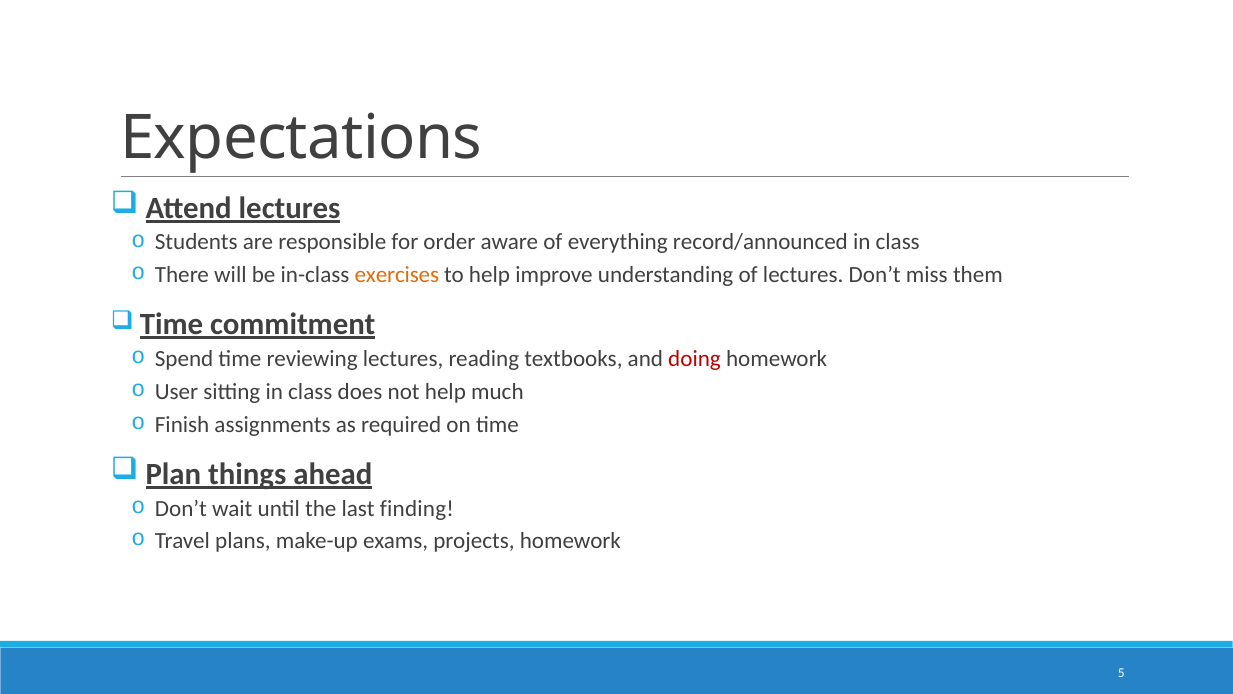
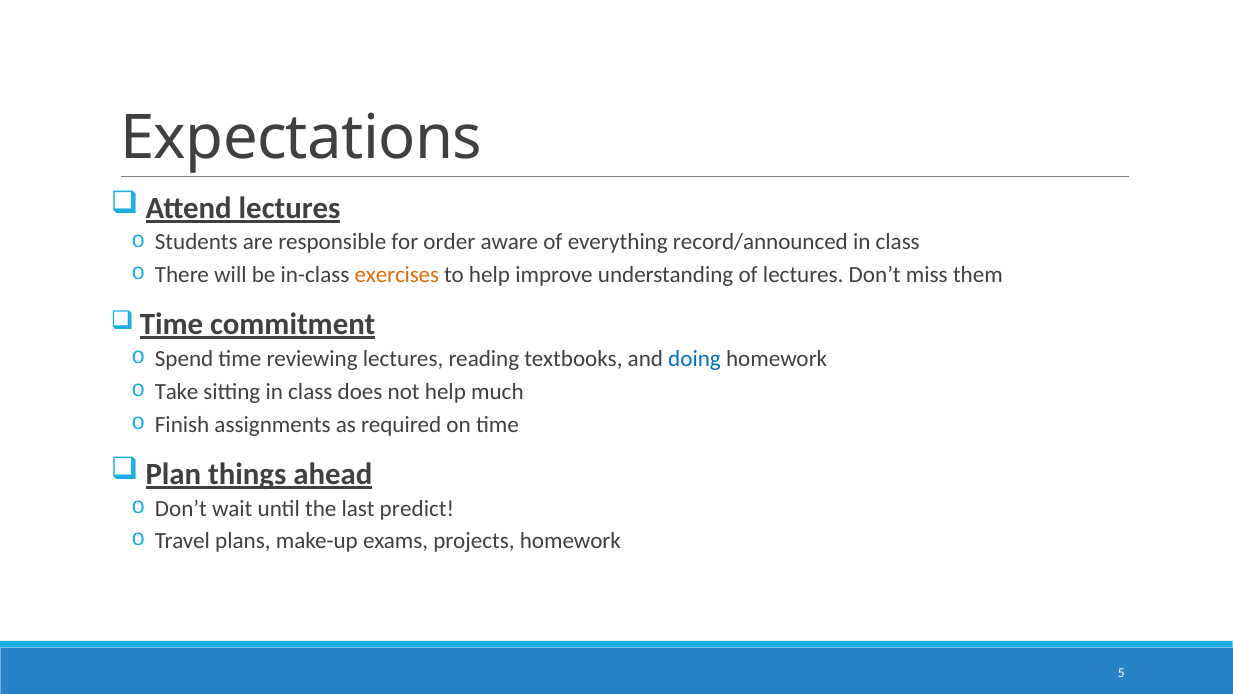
doing colour: red -> blue (695, 359)
User: User -> Take (177, 391)
finding: finding -> predict (417, 508)
